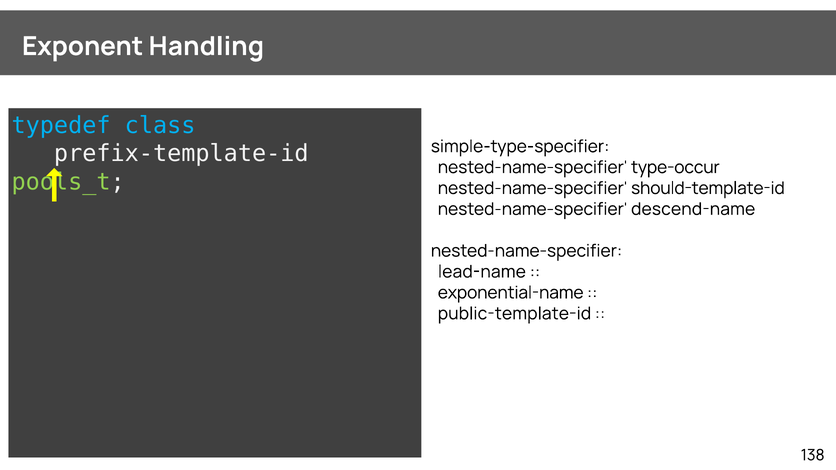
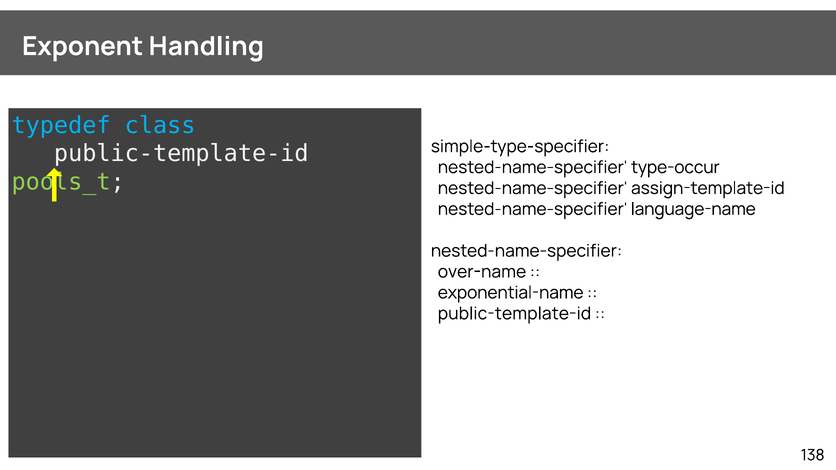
prefix-template-id: prefix-template-id -> public-template-id (181, 154)
should-template-id: should-template-id -> assign-template-id (708, 188)
descend-name: descend-name -> language-name (693, 209)
lead-name: lead-name -> over-name (482, 272)
